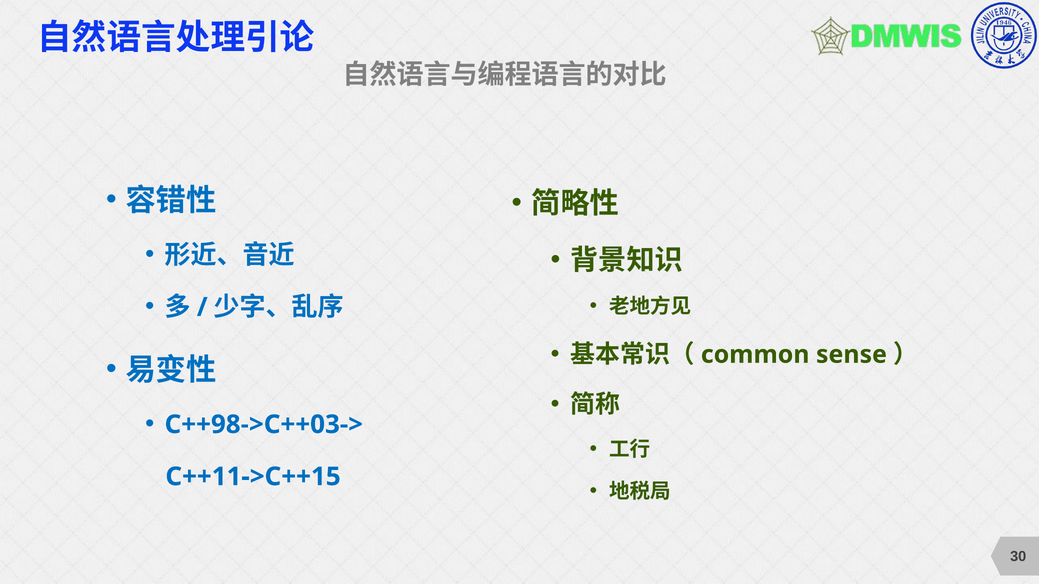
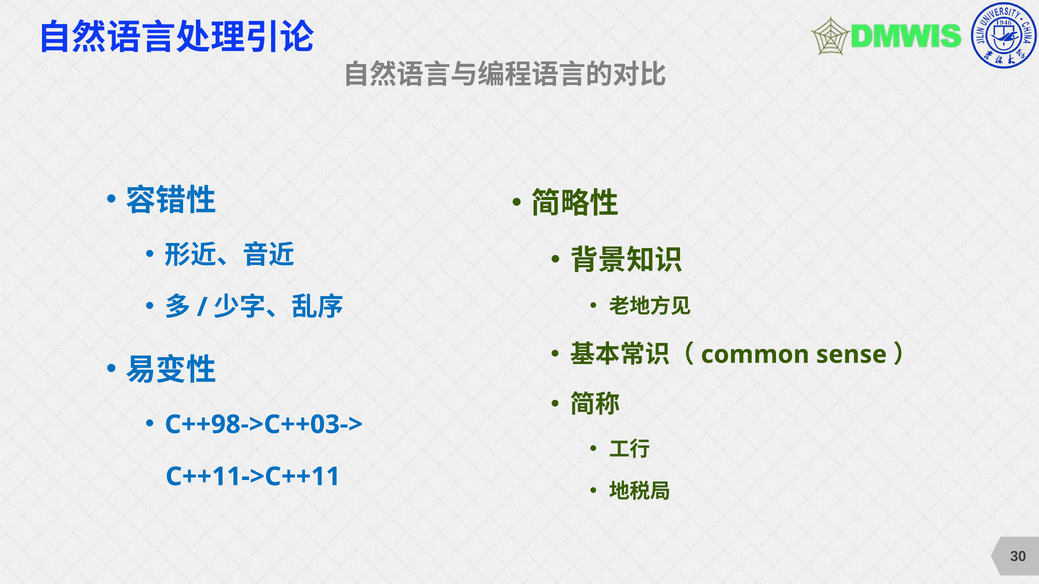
C++11->C++15: C++11->C++15 -> C++11->C++11 (253, 477)
